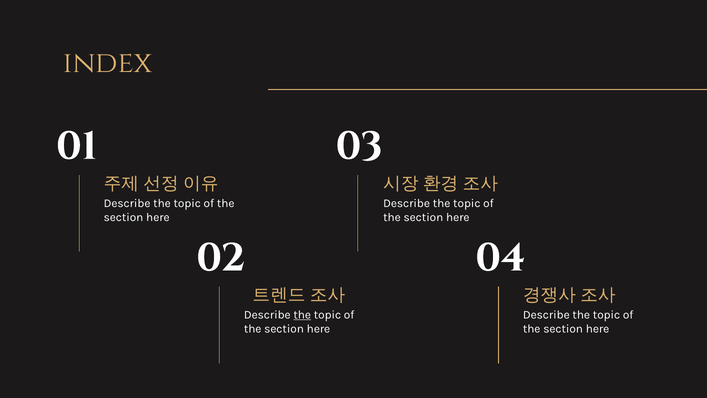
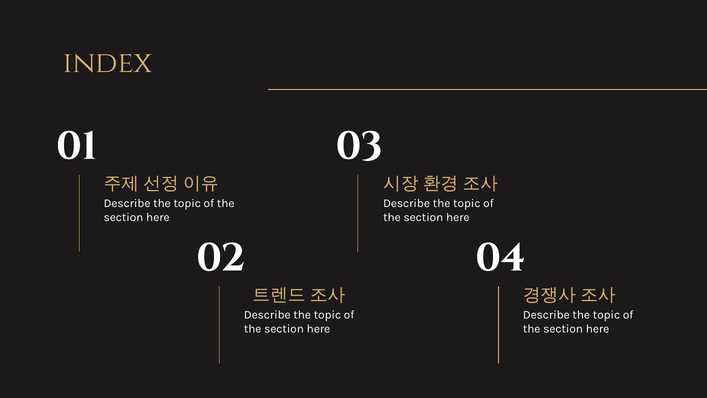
the underline: present -> none (302, 314)
